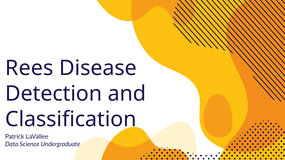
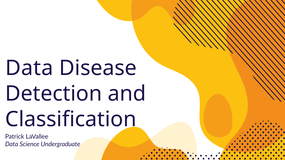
Rees: Rees -> Data (29, 68)
